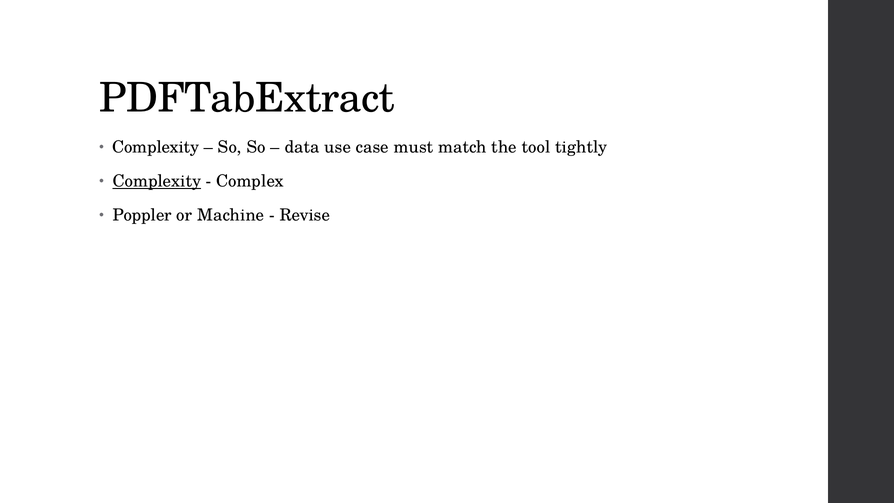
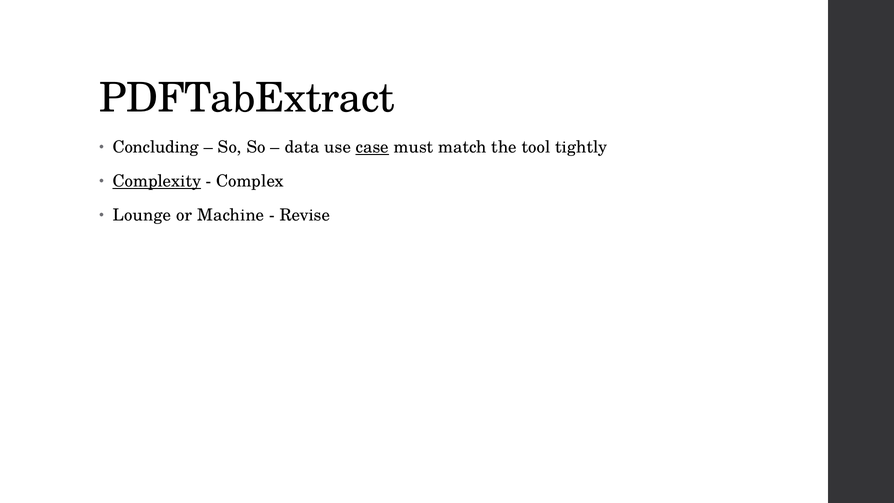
Complexity: Complexity -> Concluding (156, 147)
case underline: none -> present (372, 147)
Poppler: Poppler -> Lounge (142, 215)
